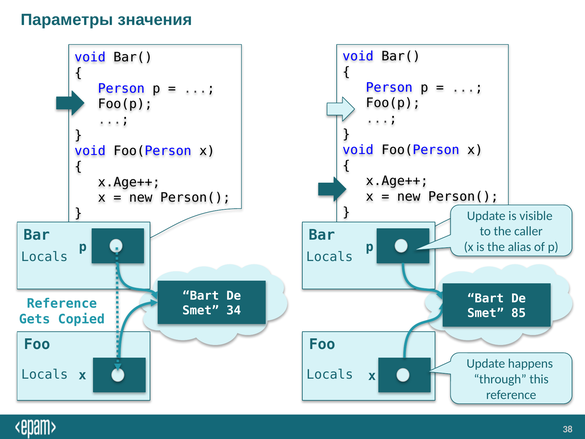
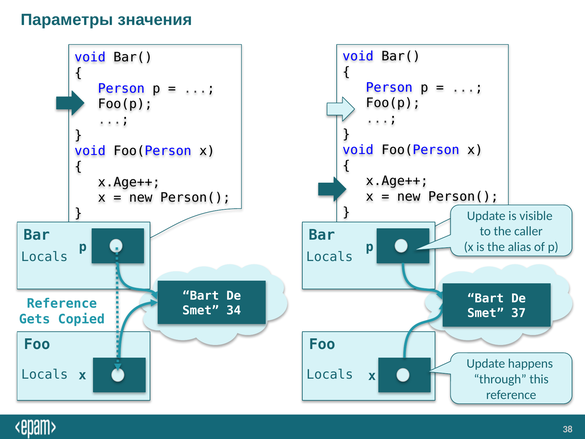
85: 85 -> 37 (519, 313)
